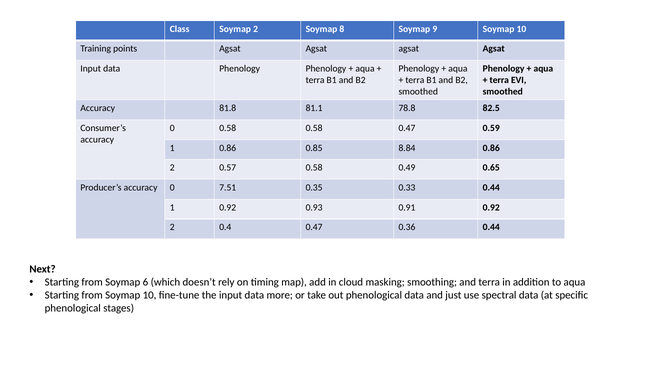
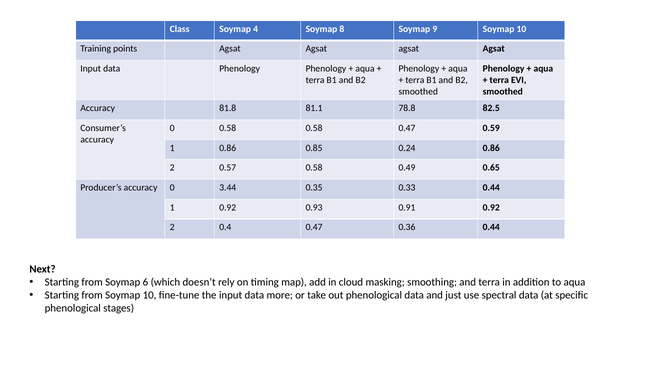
Soymap 2: 2 -> 4 (256, 29)
8.84: 8.84 -> 0.24 (407, 148)
7.51: 7.51 -> 3.44 (228, 188)
